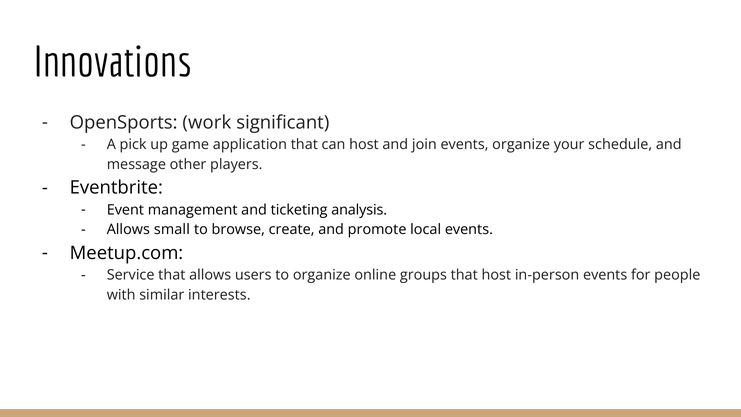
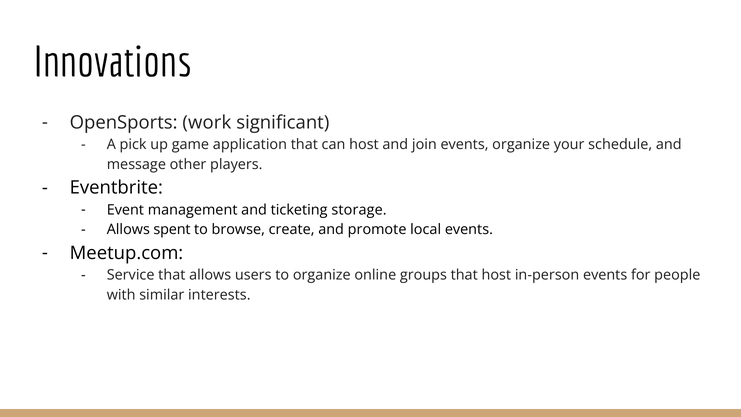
analysis: analysis -> storage (359, 210)
small: small -> spent (172, 230)
